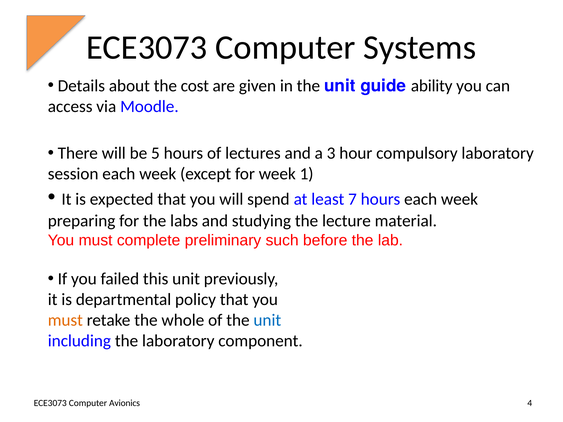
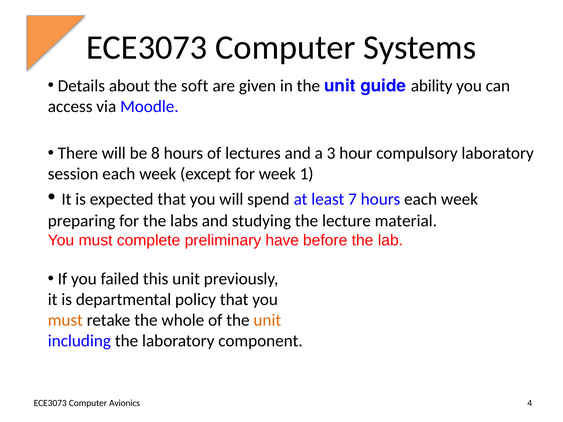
cost: cost -> soft (195, 86)
5: 5 -> 8 (155, 153)
such: such -> have (282, 241)
unit colour: blue -> orange (267, 320)
